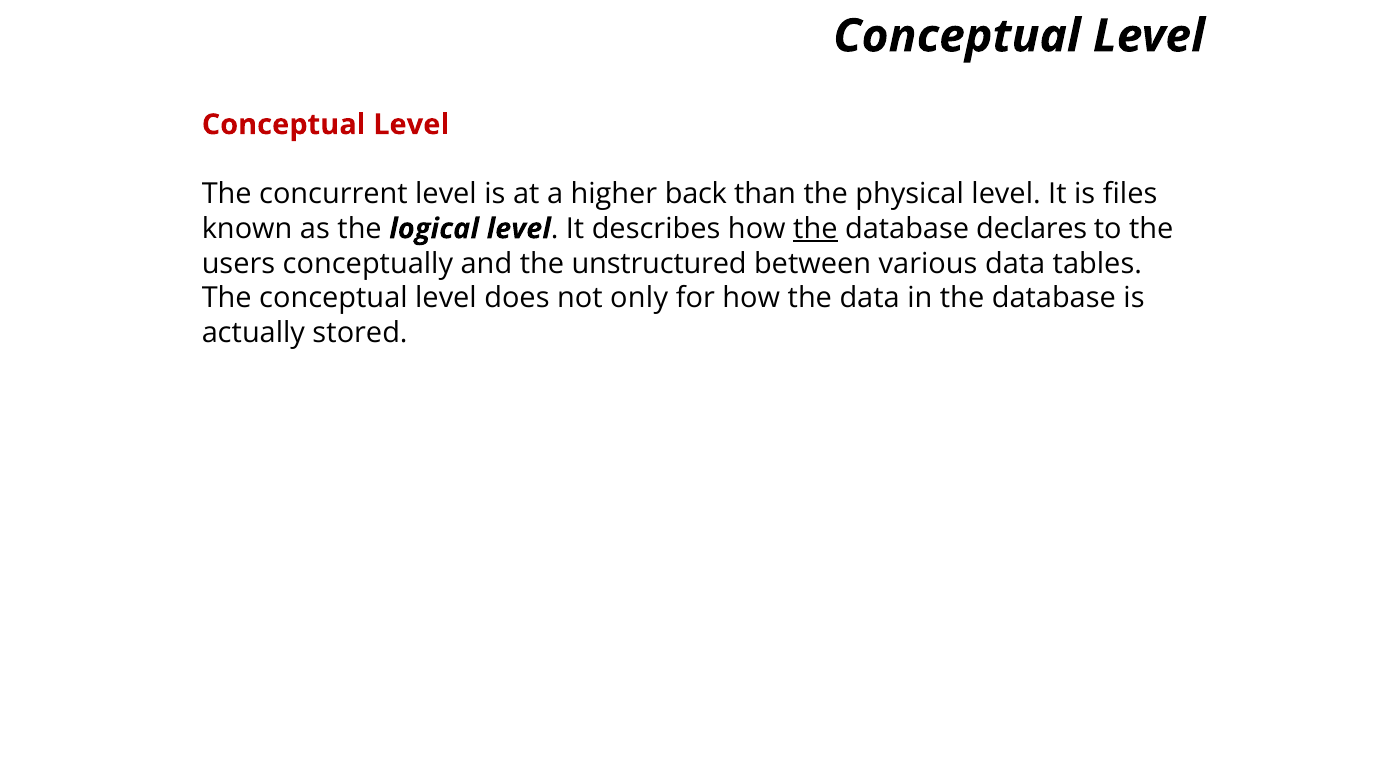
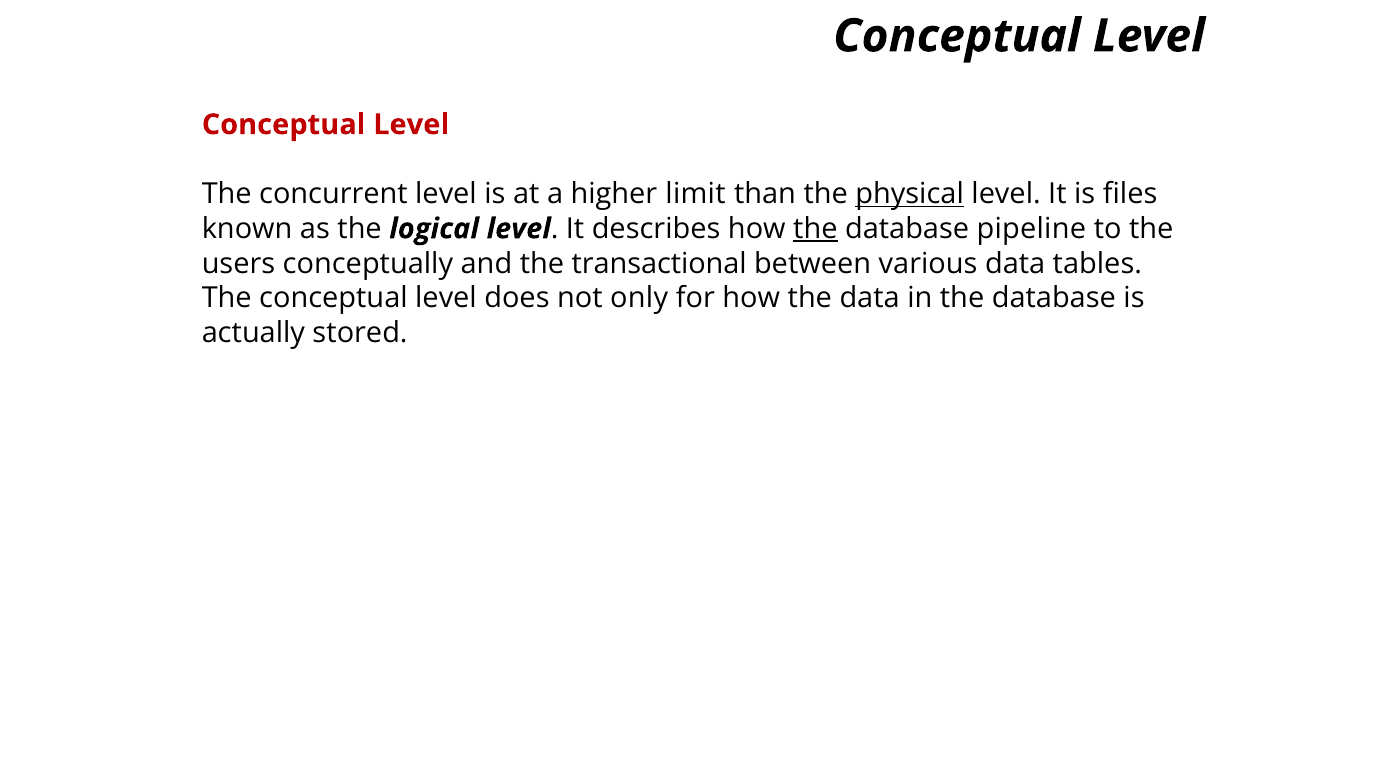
back: back -> limit (696, 194)
physical underline: none -> present (910, 194)
declares: declares -> pipeline (1031, 229)
unstructured: unstructured -> transactional (659, 264)
